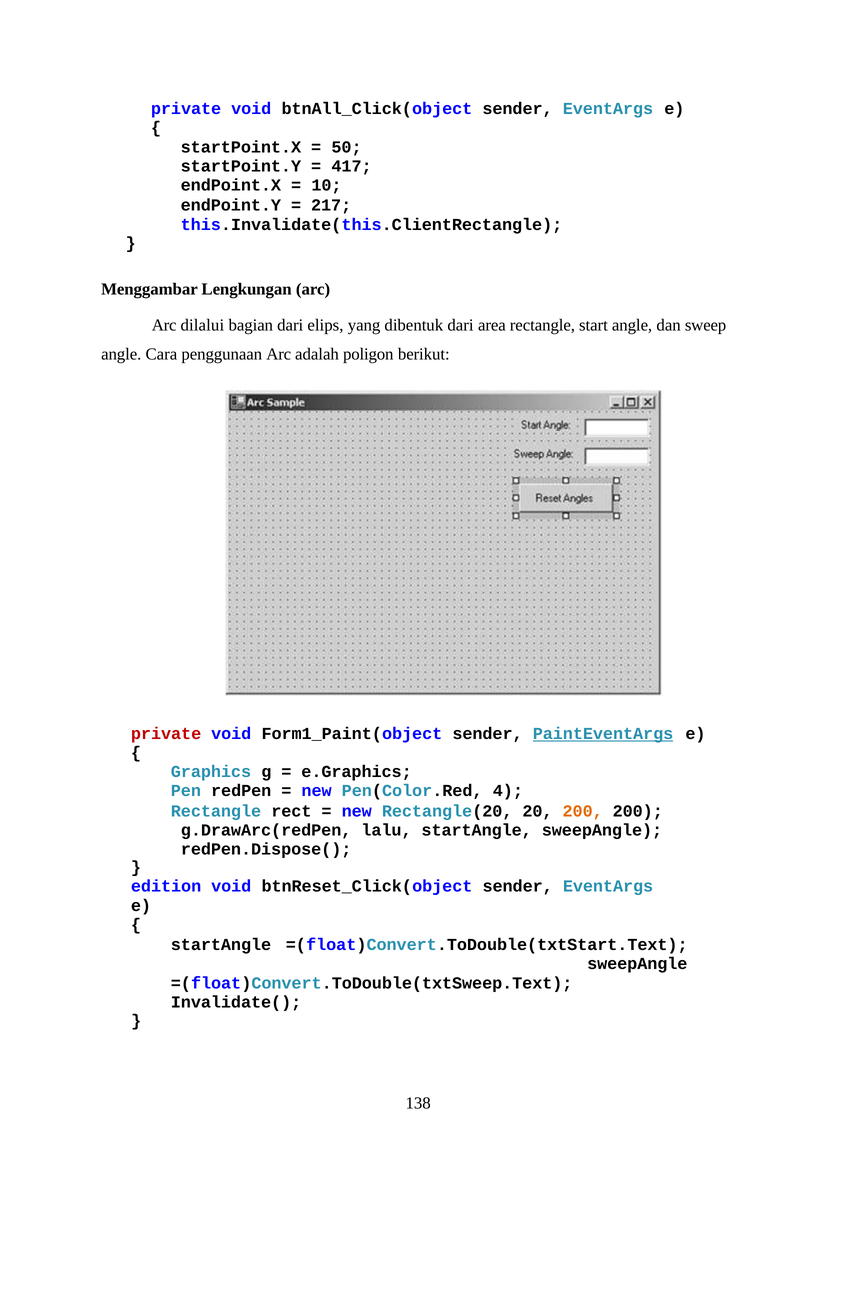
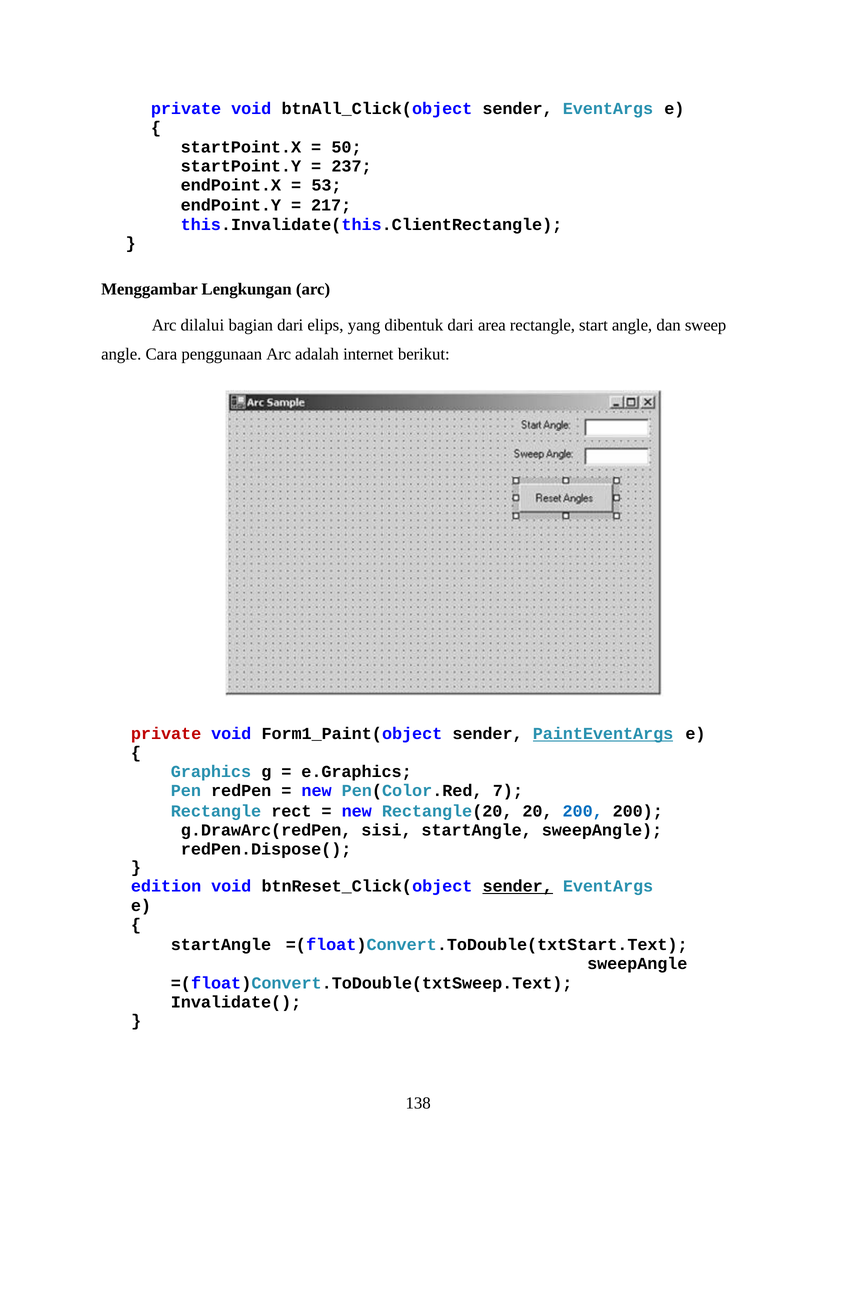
417: 417 -> 237 (352, 166)
10: 10 -> 53 (326, 185)
poligon: poligon -> internet (368, 354)
4: 4 -> 7 (508, 791)
200 colour: orange -> blue (583, 811)
lalu: lalu -> sisi (386, 830)
sender underline: none -> present (518, 887)
